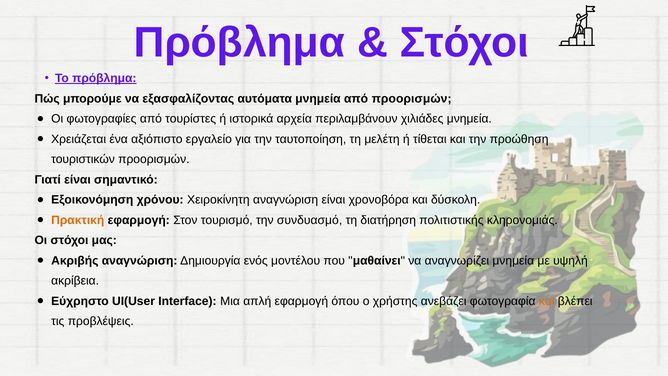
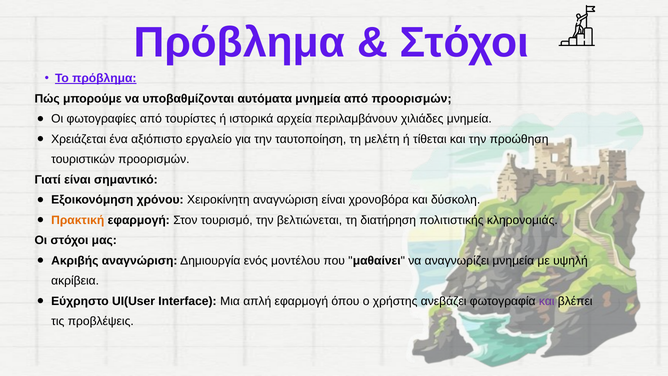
εξασφαλίζοντας: εξασφαλίζοντας -> υποβαθμίζονται (188, 98)
συνδυασμό: συνδυασμό -> βελτιώνεται (310, 220)
και colour: orange -> purple (547, 301)
